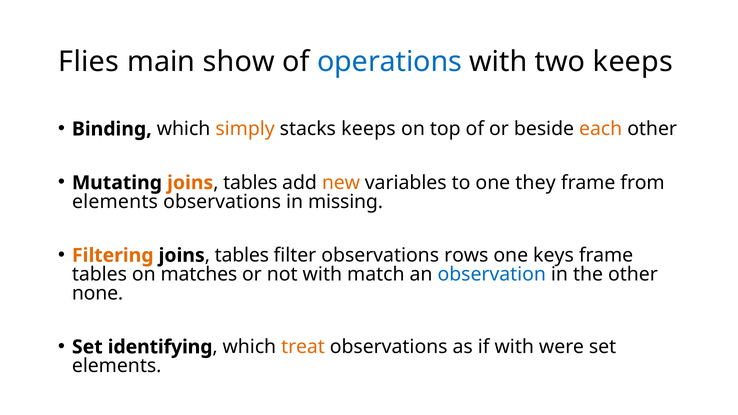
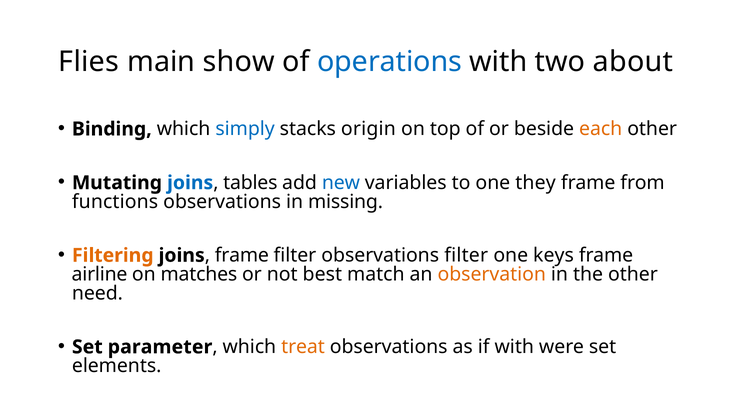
two keeps: keeps -> about (633, 62)
simply colour: orange -> blue (245, 129)
stacks keeps: keeps -> origin (368, 129)
joins colour: orange -> blue (190, 183)
new colour: orange -> blue (341, 183)
elements: elements -> functions (115, 202)
tables: tables -> frame (242, 255)
observations rows: rows -> filter (466, 255)
tables: tables -> airline (100, 274)
not with: with -> best (322, 274)
observation colour: blue -> orange (492, 274)
none: none -> need (97, 293)
identifying: identifying -> parameter (160, 347)
